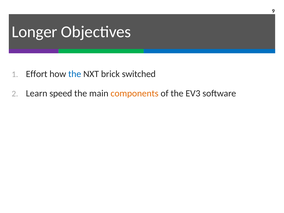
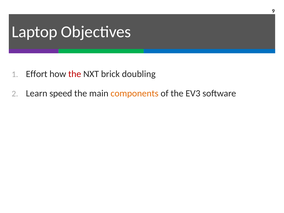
Longer: Longer -> Laptop (35, 32)
the colour: blue -> red (75, 74)
switched: switched -> doubling (139, 74)
